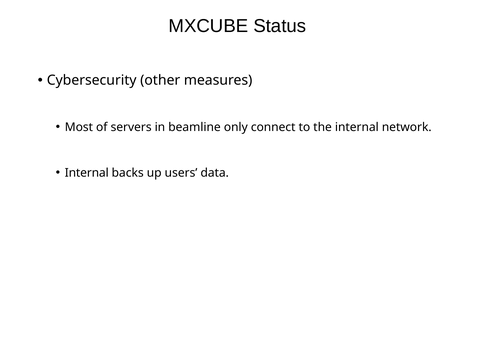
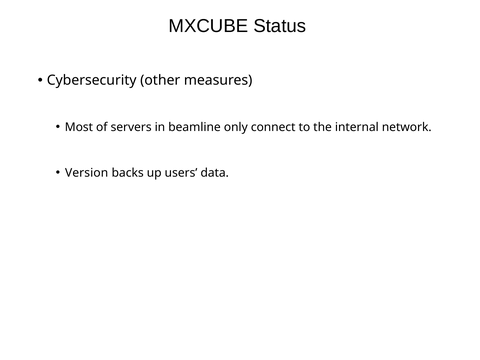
Internal: Internal -> Version (87, 173)
